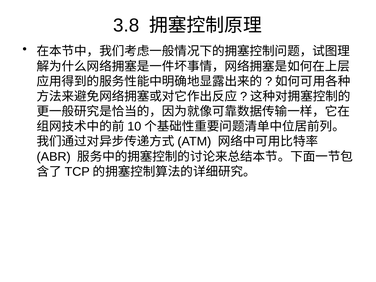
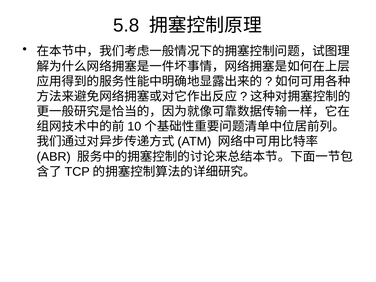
3.8: 3.8 -> 5.8 (126, 26)
